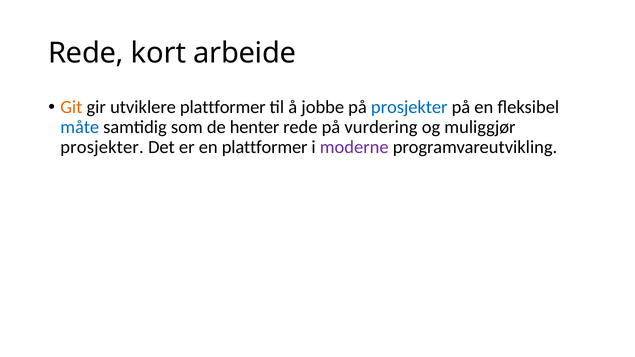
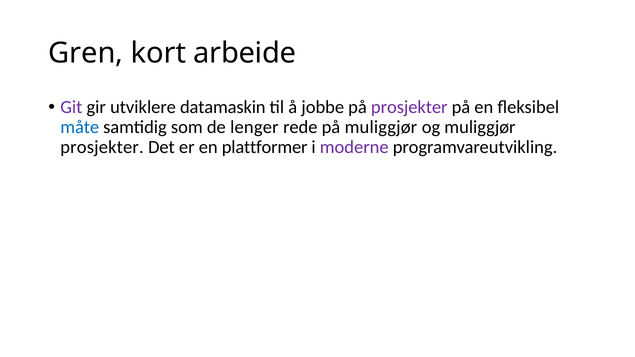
Rede: Rede -> Gren (86, 53)
Git colour: orange -> purple (71, 107)
utviklere plattformer: plattformer -> datamaskin (223, 107)
prosjekter colour: blue -> purple (409, 107)
henter: henter -> lenger (254, 127)
på vurdering: vurdering -> muliggjør (381, 127)
